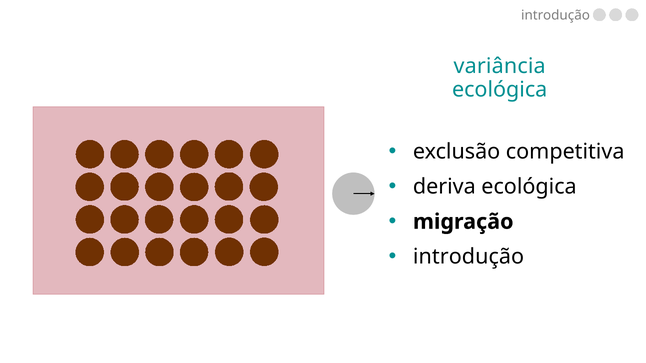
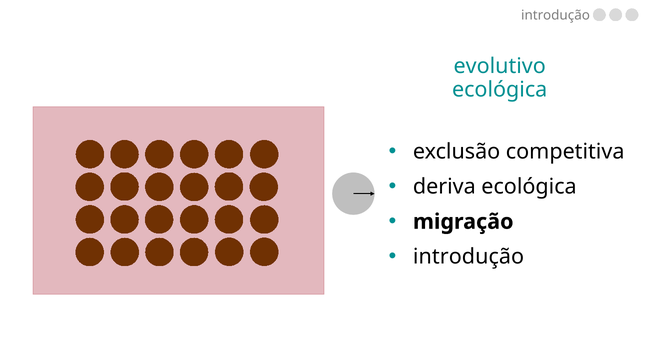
variância: variância -> evolutivo (500, 66)
